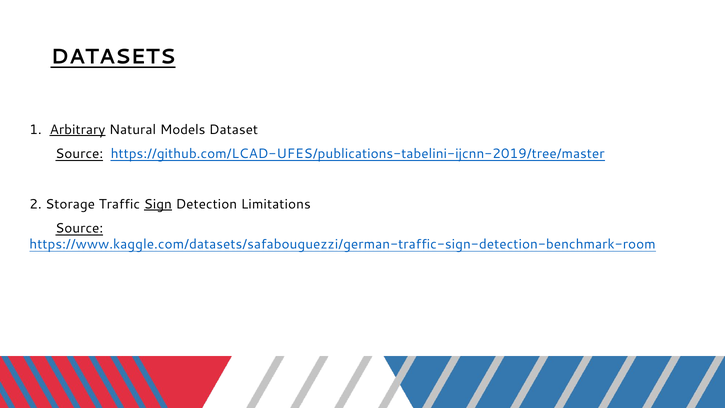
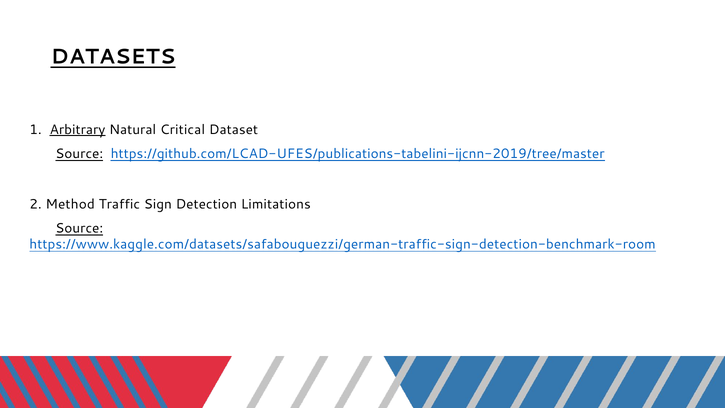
Models: Models -> Critical (183, 130)
Storage: Storage -> Method (70, 204)
Sign underline: present -> none (158, 204)
